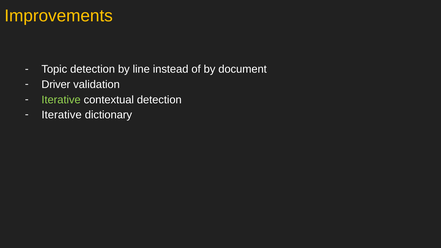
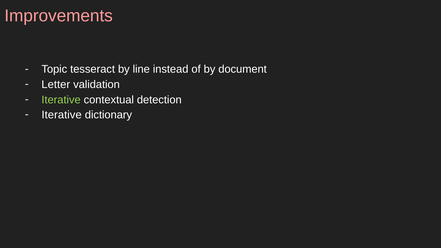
Improvements colour: yellow -> pink (59, 16)
Topic detection: detection -> tesseract (93, 69)
Driver: Driver -> Letter (56, 85)
